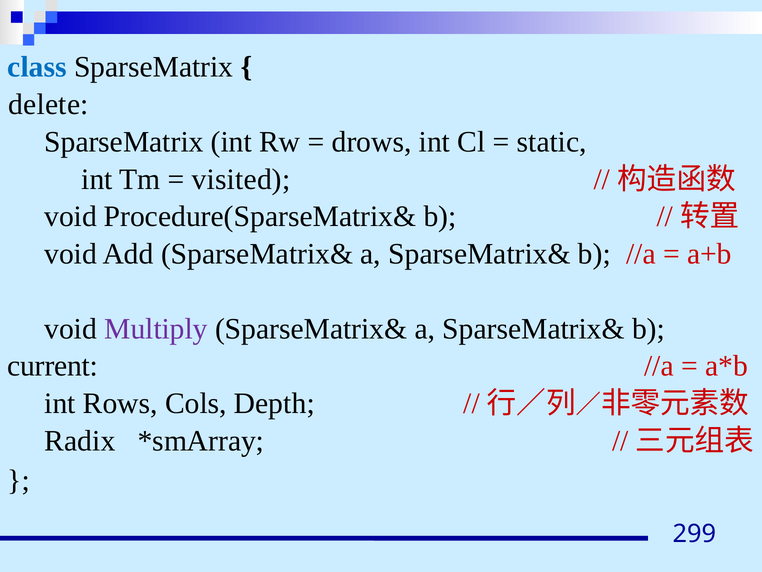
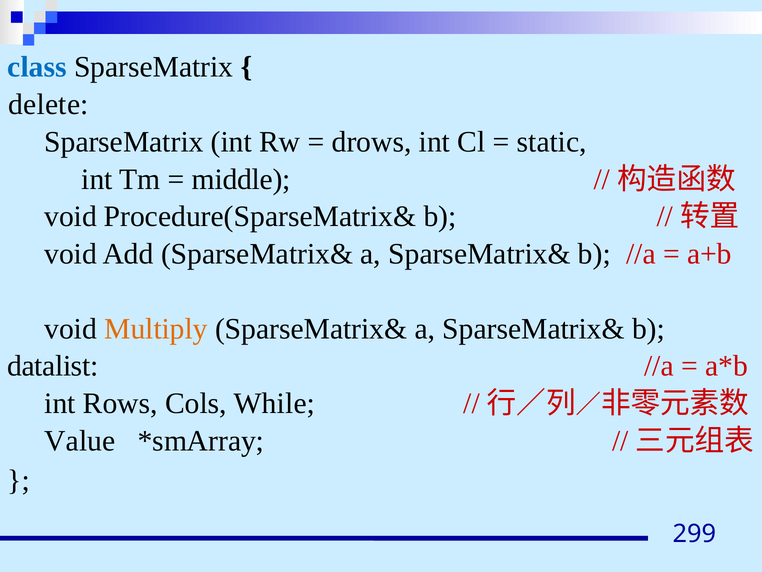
visited: visited -> middle (241, 179)
Multiply colour: purple -> orange (156, 328)
current: current -> datalist (53, 366)
Depth: Depth -> While (274, 403)
Radix: Radix -> Value (80, 441)
